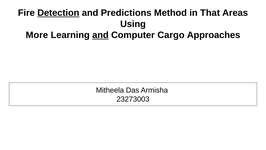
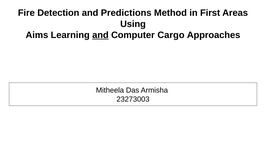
Detection underline: present -> none (58, 13)
That: That -> First (210, 13)
More: More -> Aims (37, 35)
